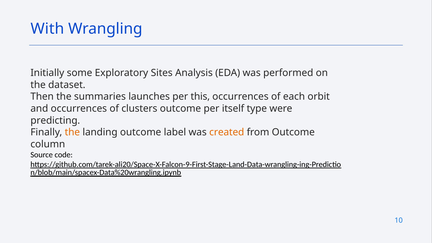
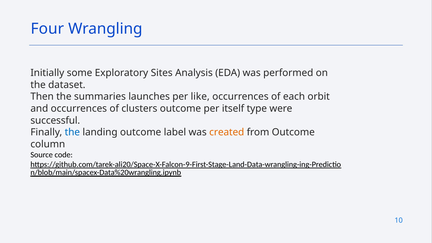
With: With -> Four (47, 29)
this: this -> like (200, 97)
predicting: predicting -> successful (55, 120)
the colour: orange -> blue (72, 132)
